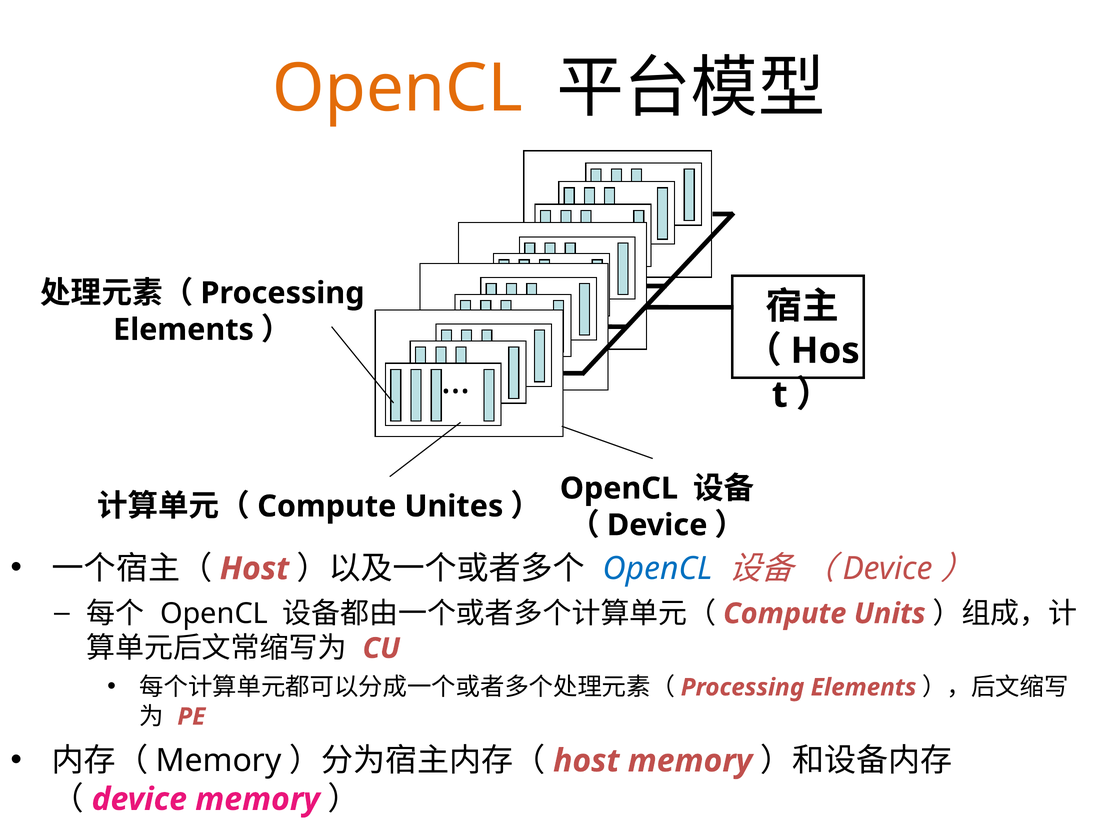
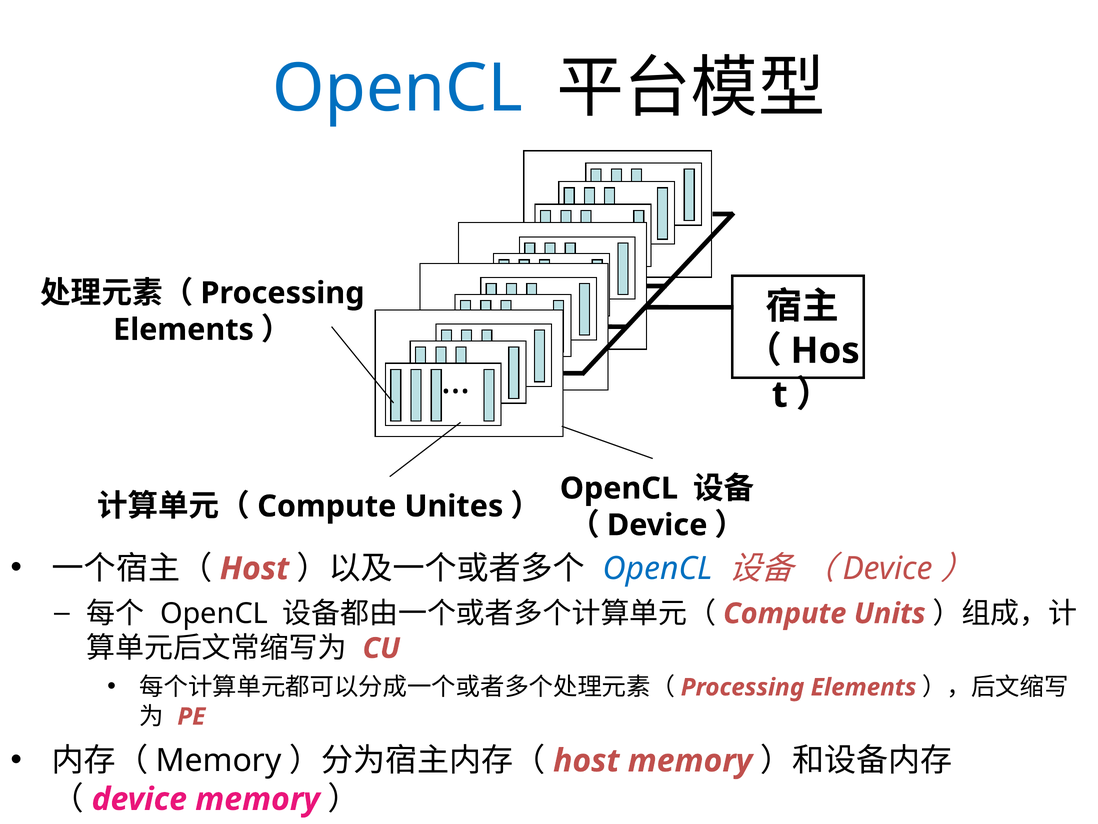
OpenCL colour: orange -> blue (398, 89)
